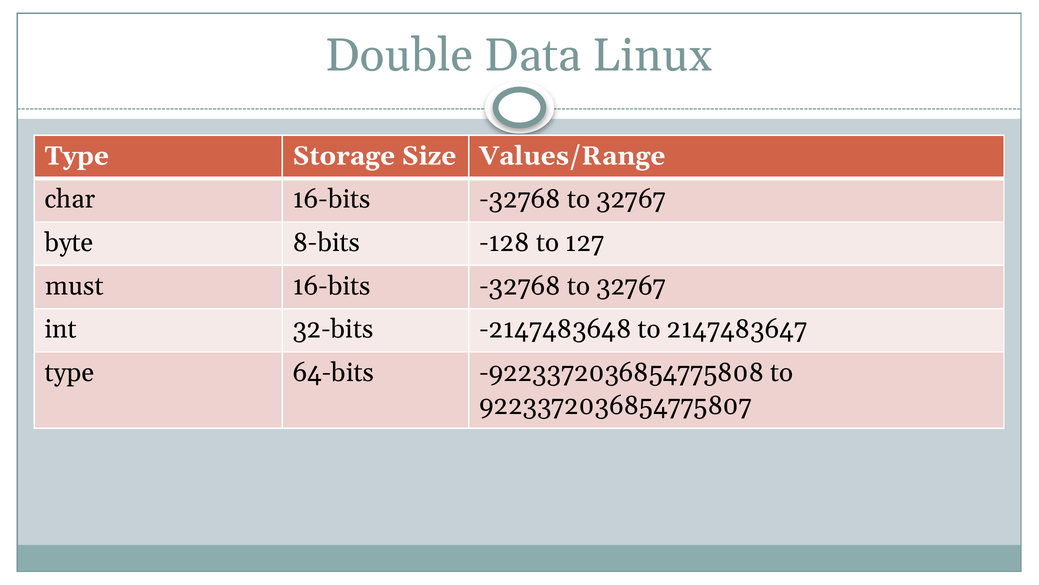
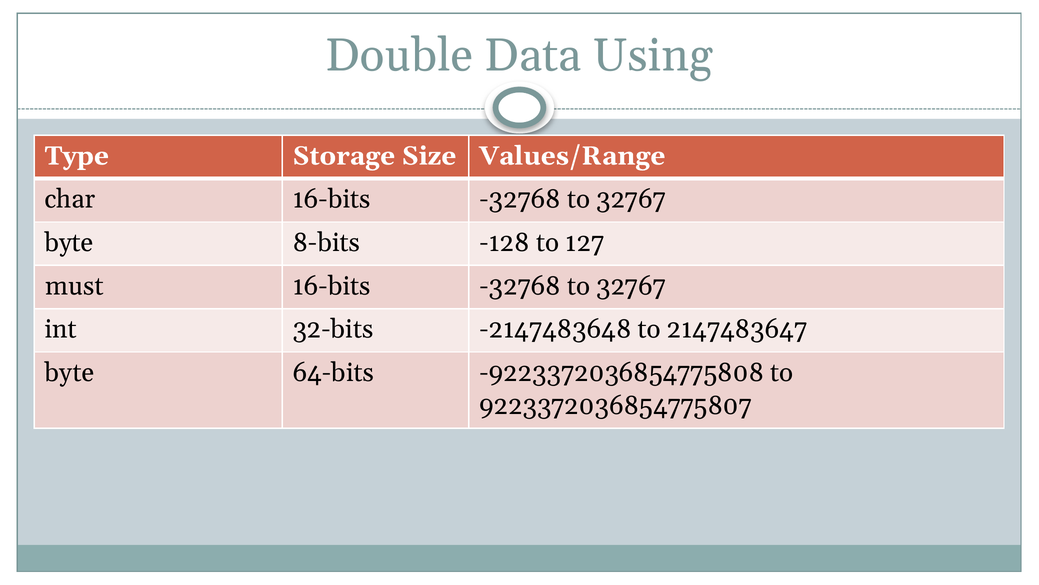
Linux: Linux -> Using (653, 55)
type: type -> byte (69, 372)
